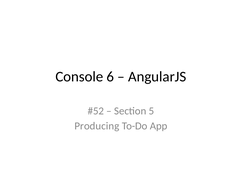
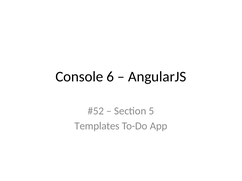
Producing: Producing -> Templates (97, 126)
